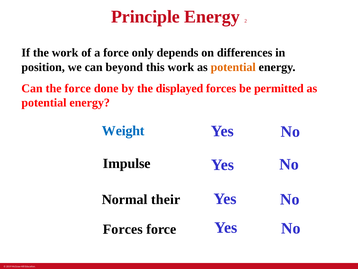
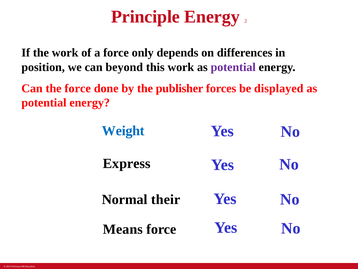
potential colour: orange -> purple (233, 67)
displayed: displayed -> publisher (180, 88)
permitted: permitted -> displayed (279, 88)
Impulse: Impulse -> Express (127, 163)
Forces: Forces -> Means (123, 229)
